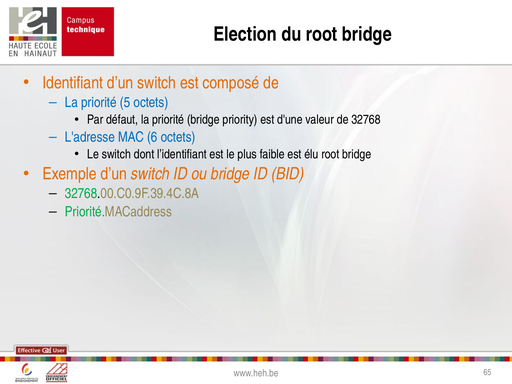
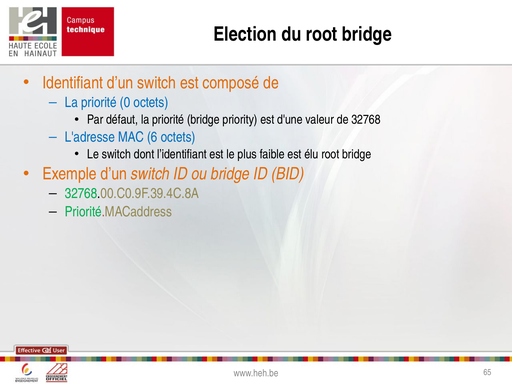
5: 5 -> 0 (125, 102)
